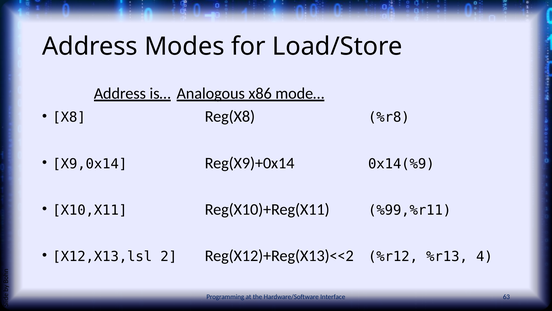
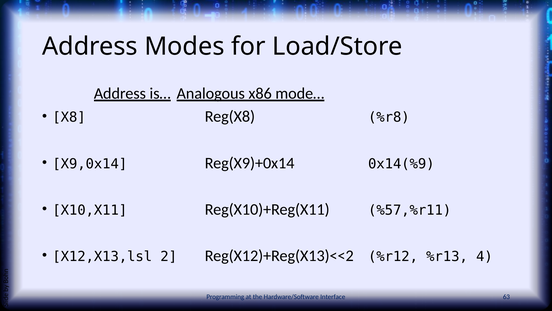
%99,%r11: %99,%r11 -> %57,%r11 (410, 210)
